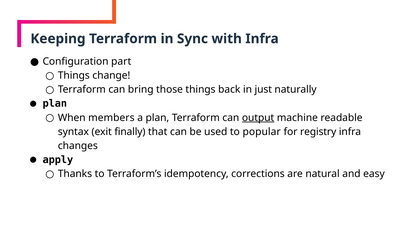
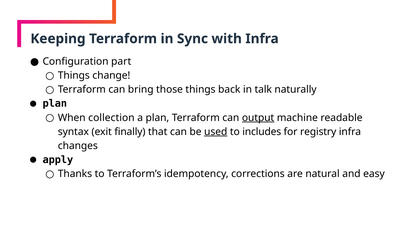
just: just -> talk (263, 90)
members: members -> collection (111, 118)
used underline: none -> present (216, 132)
popular: popular -> includes (262, 132)
